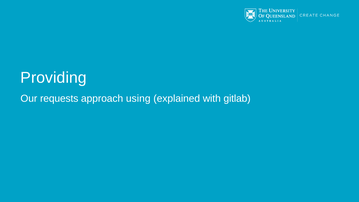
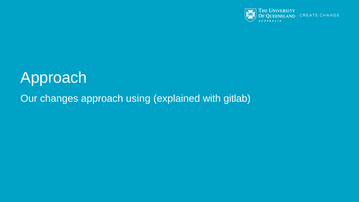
Providing: Providing -> Approach (54, 78)
requests: requests -> changes (59, 98)
